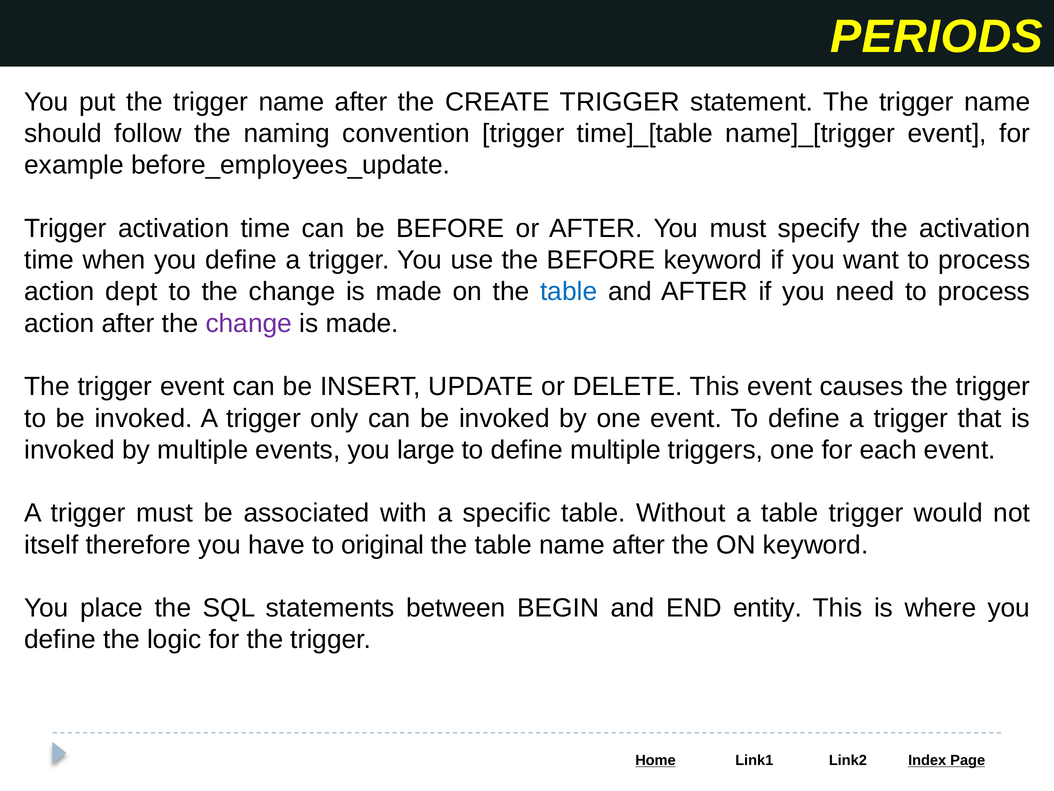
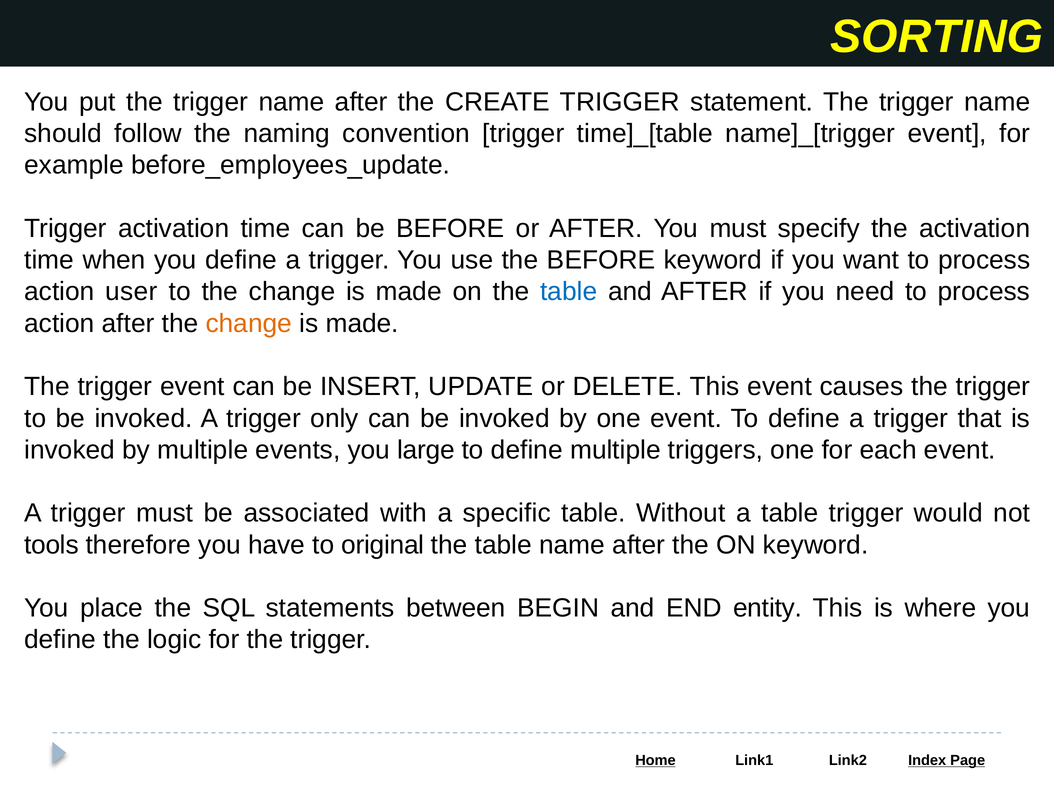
PERIODS: PERIODS -> SORTING (937, 37)
dept: dept -> user (131, 292)
change colour: purple -> orange (249, 323)
itself: itself -> tools (51, 545)
